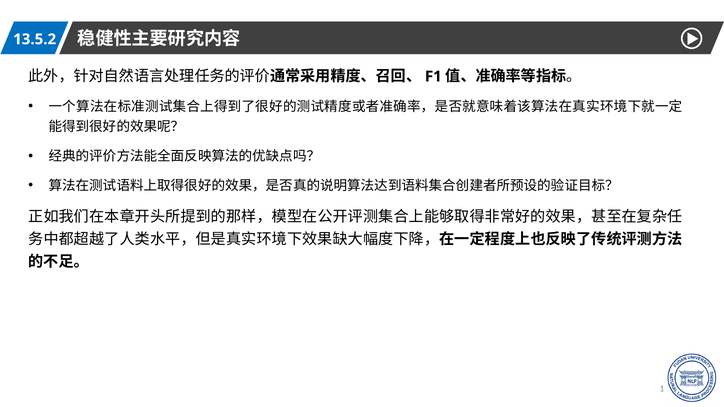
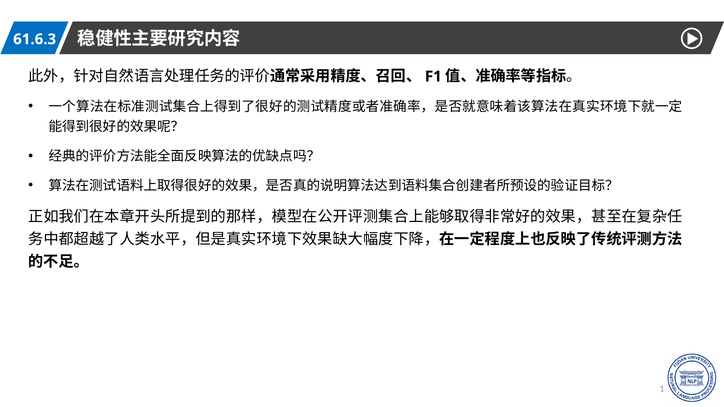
13.5.2: 13.5.2 -> 61.6.3 (35, 39)
